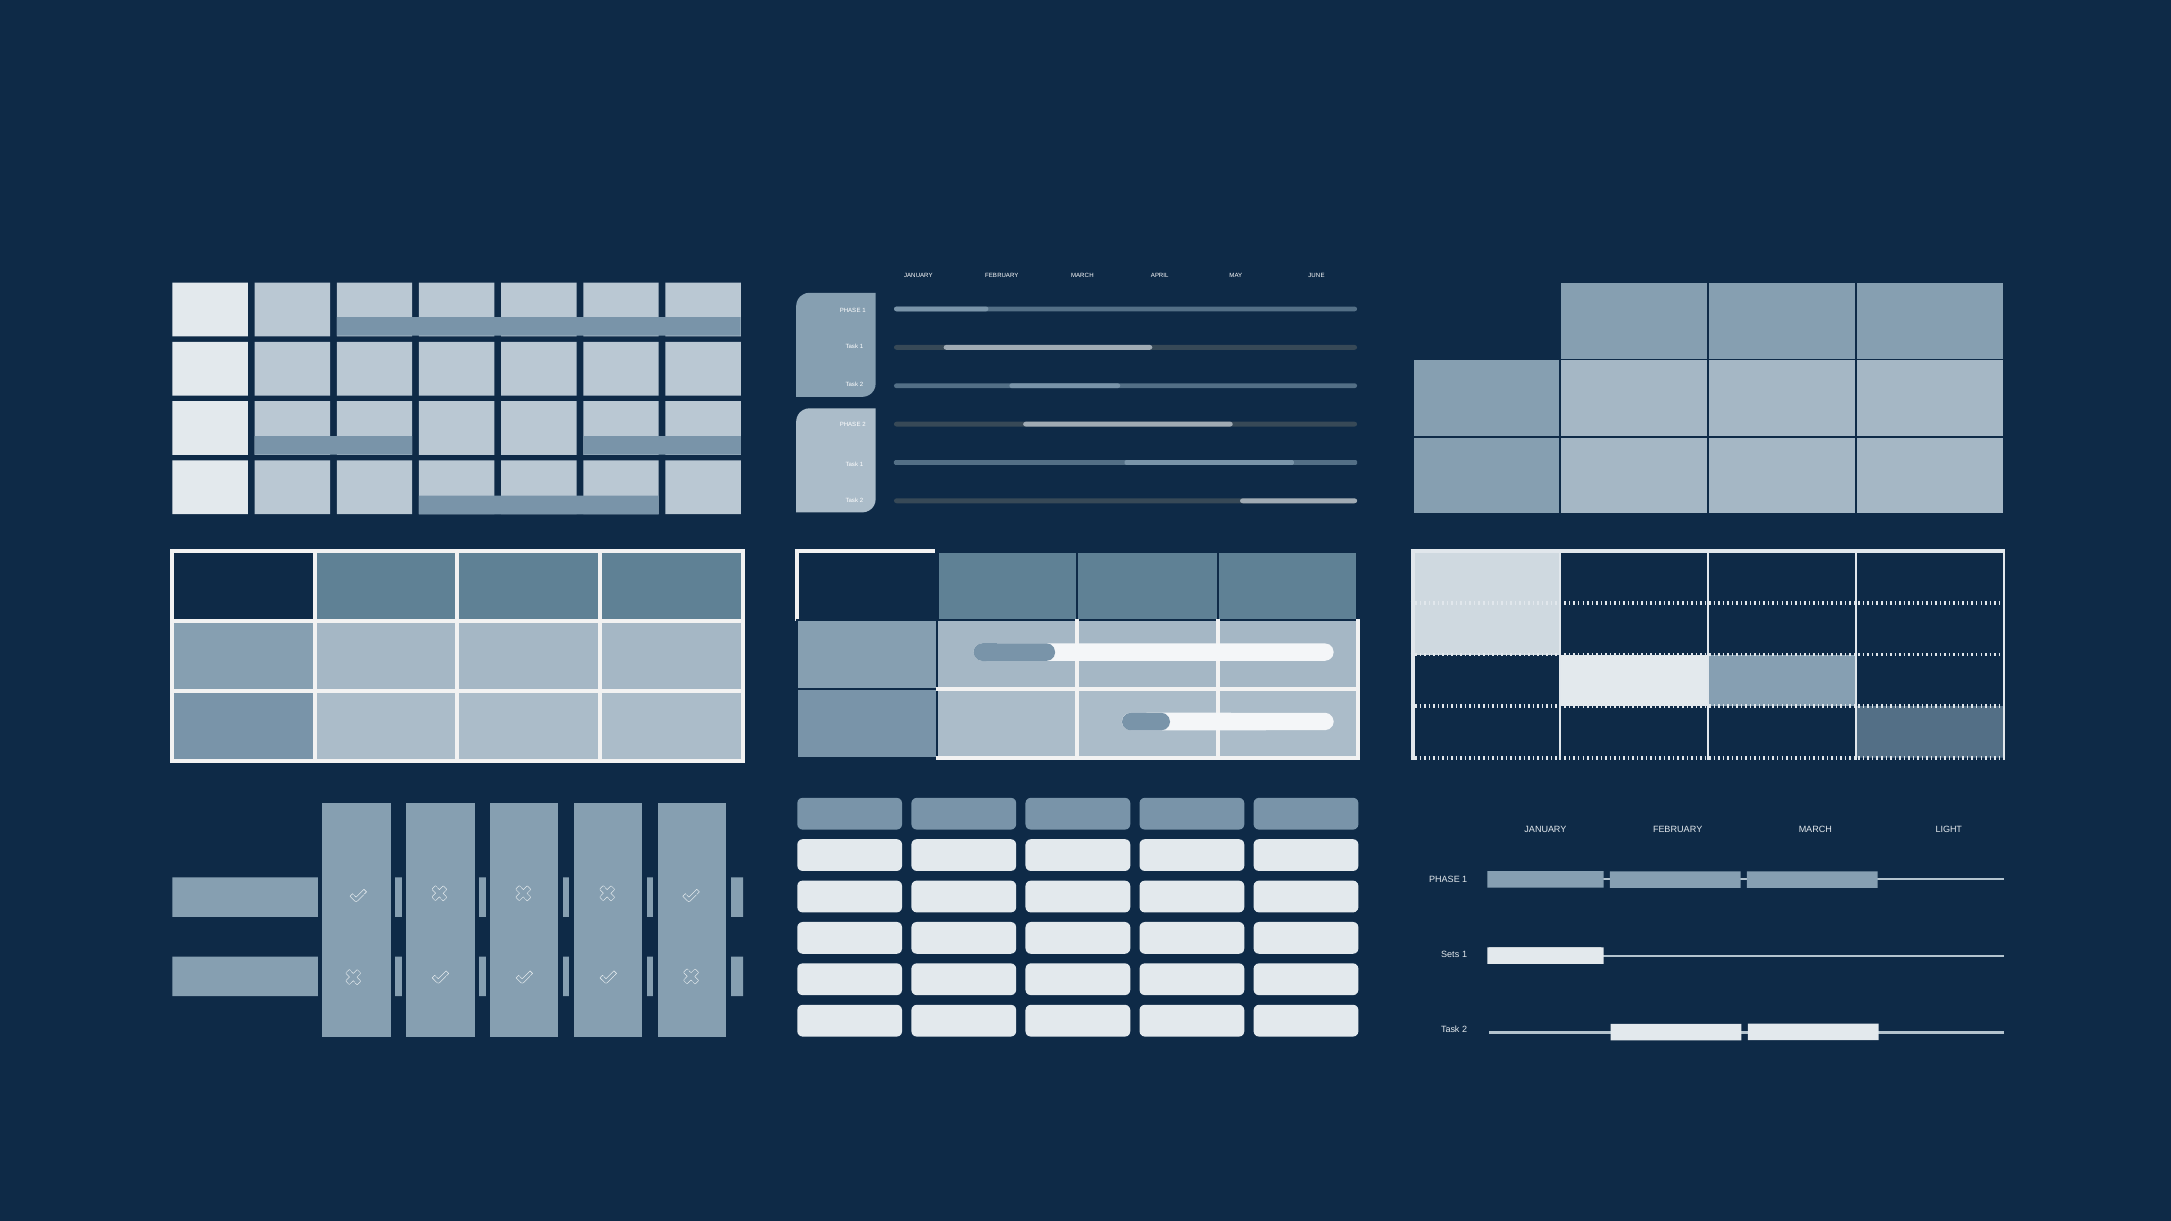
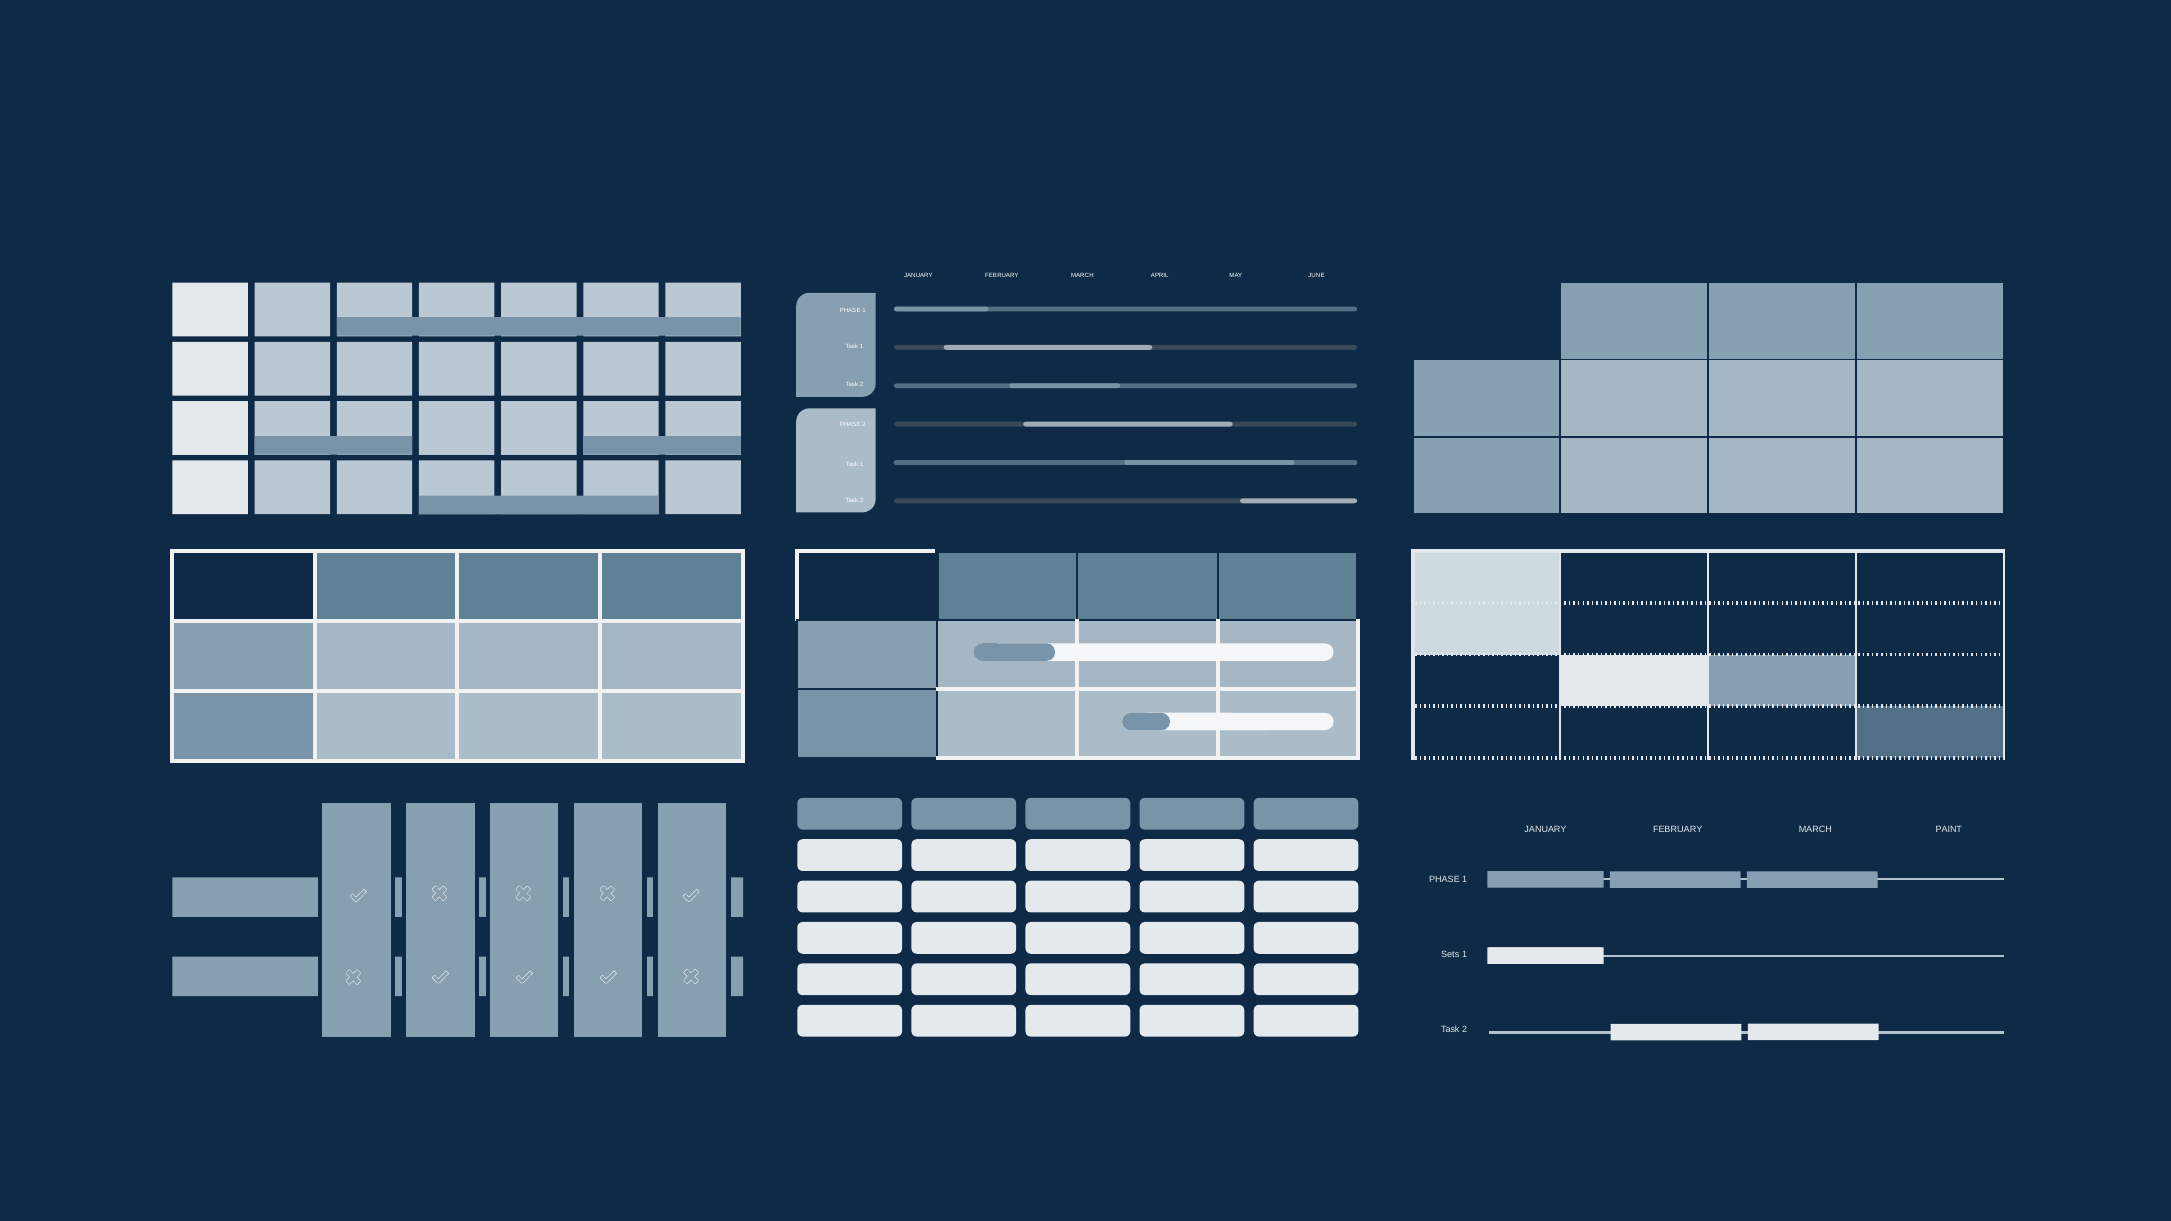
LIGHT: LIGHT -> PAINT (1949, 830)
